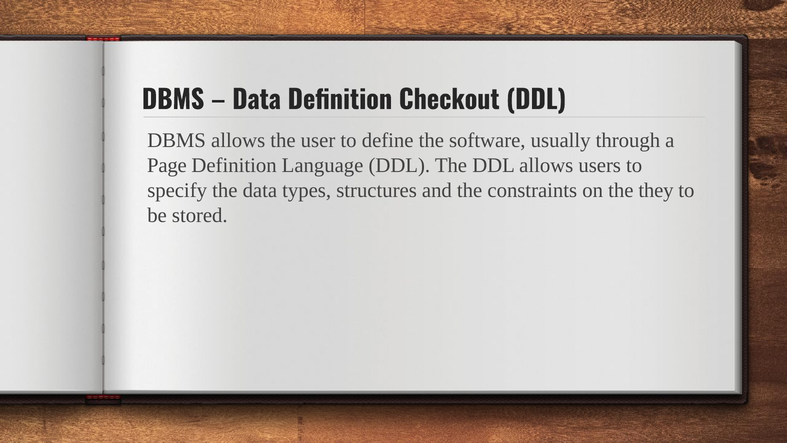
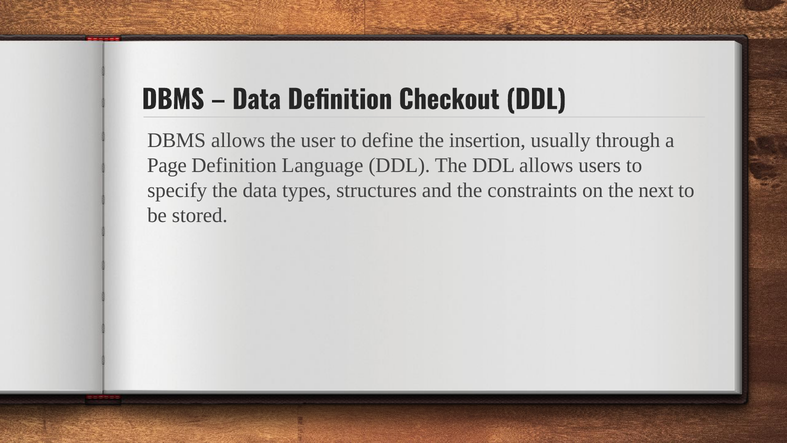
software: software -> insertion (487, 140)
they: they -> next (656, 190)
